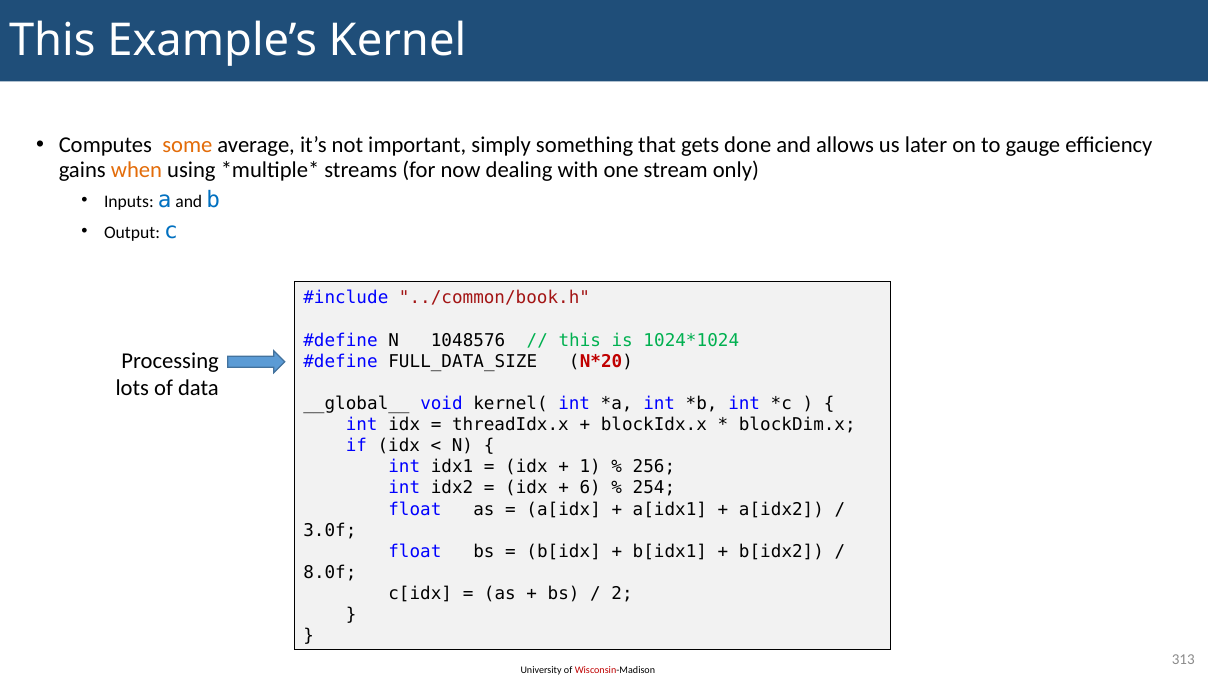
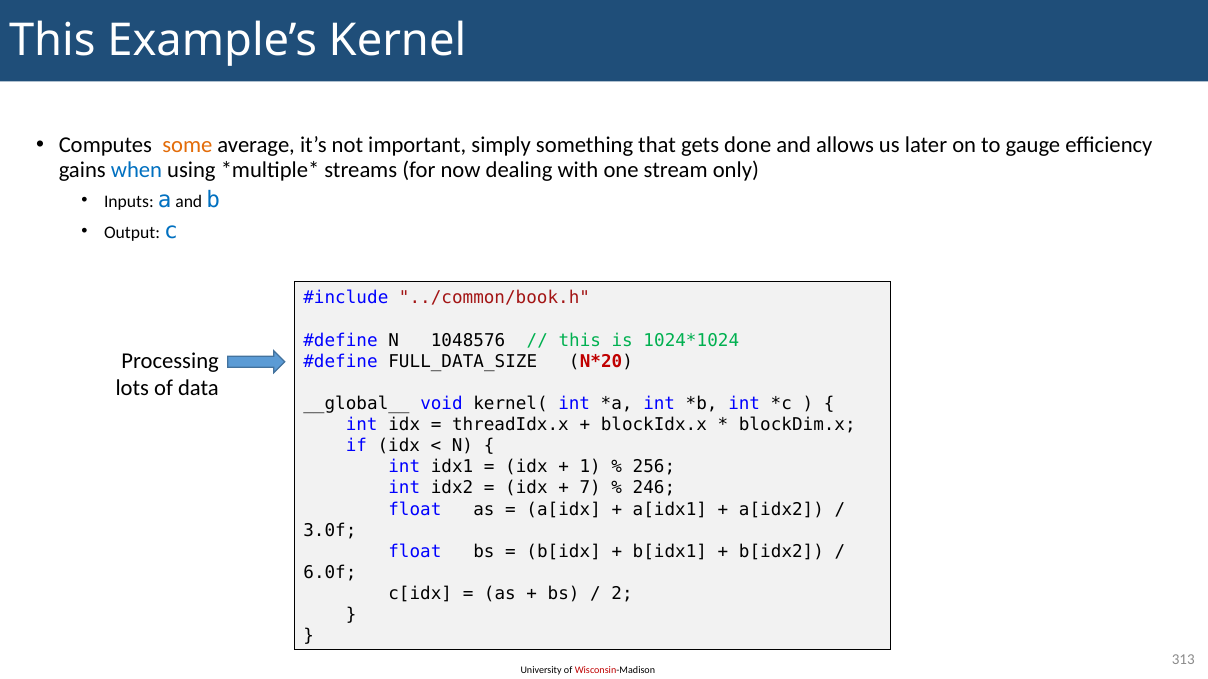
when colour: orange -> blue (136, 170)
6: 6 -> 7 (590, 489)
254: 254 -> 246 (654, 489)
8.0f: 8.0f -> 6.0f (330, 573)
